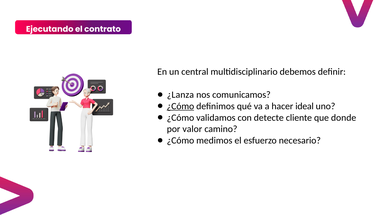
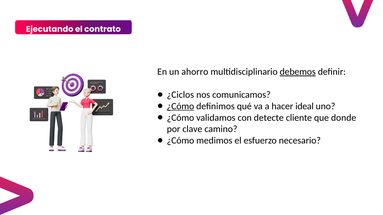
central: central -> ahorro (195, 72)
debemos underline: none -> present (298, 72)
¿Lanza: ¿Lanza -> ¿Ciclos (180, 95)
valor: valor -> clave (192, 129)
